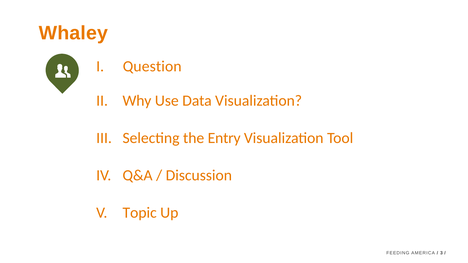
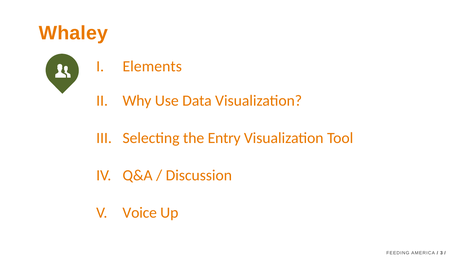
Question: Question -> Elements (152, 66)
Topic: Topic -> Voice (140, 213)
